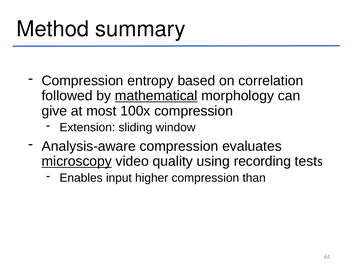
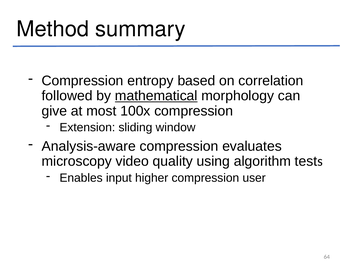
microscopy underline: present -> none (77, 161)
recording: recording -> algorithm (262, 161)
than: than -> user (254, 178)
